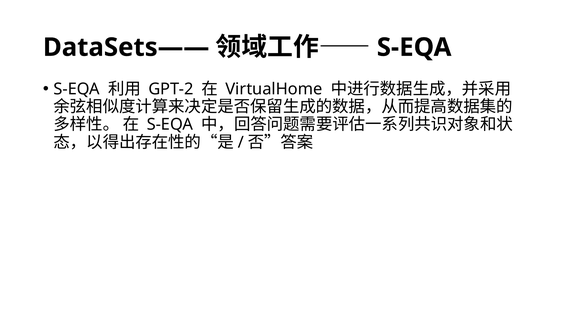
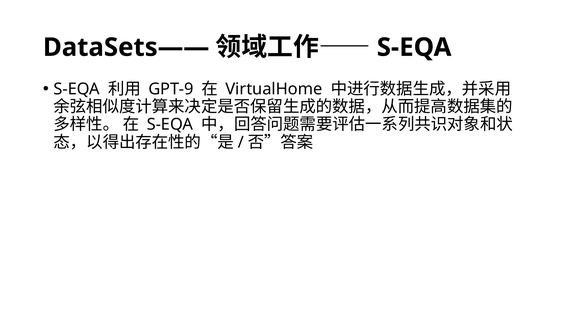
GPT-2: GPT-2 -> GPT-9 (171, 89)
